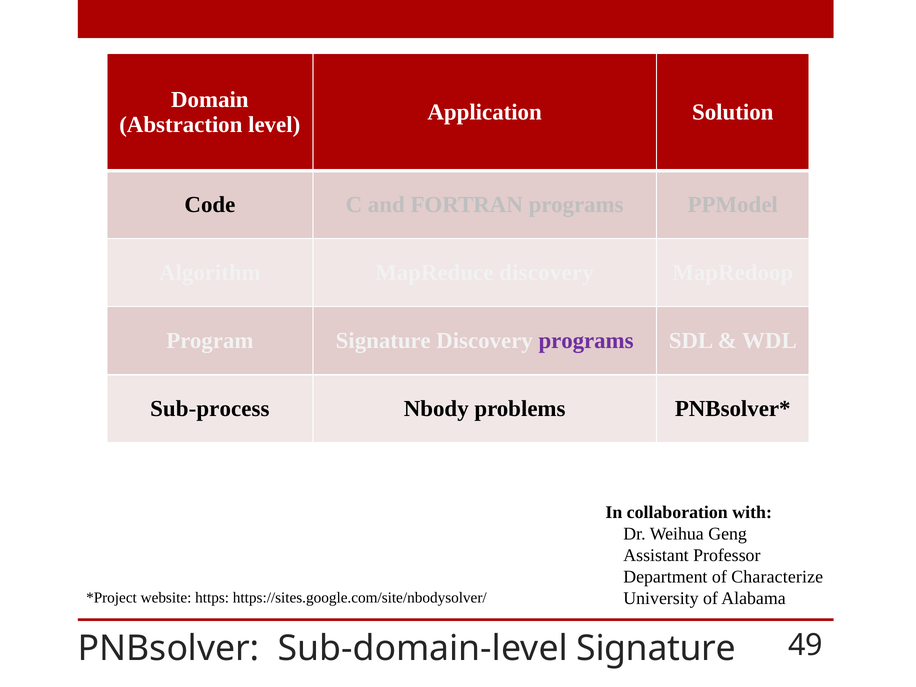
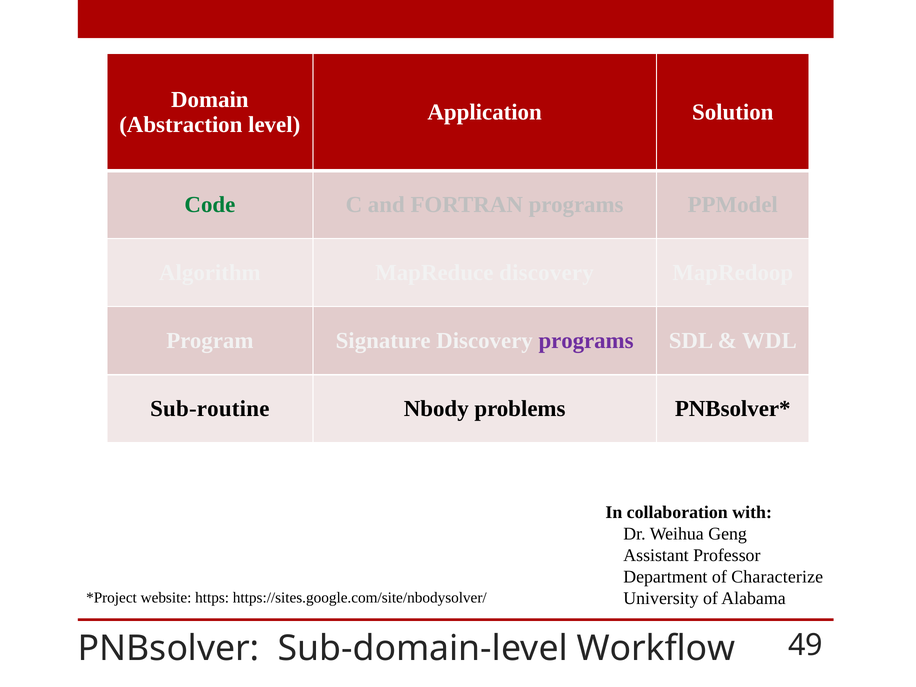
Code colour: black -> green (210, 205)
Sub-process: Sub-process -> Sub-routine (210, 409)
Sub-domain-level Signature: Signature -> Workflow (656, 648)
